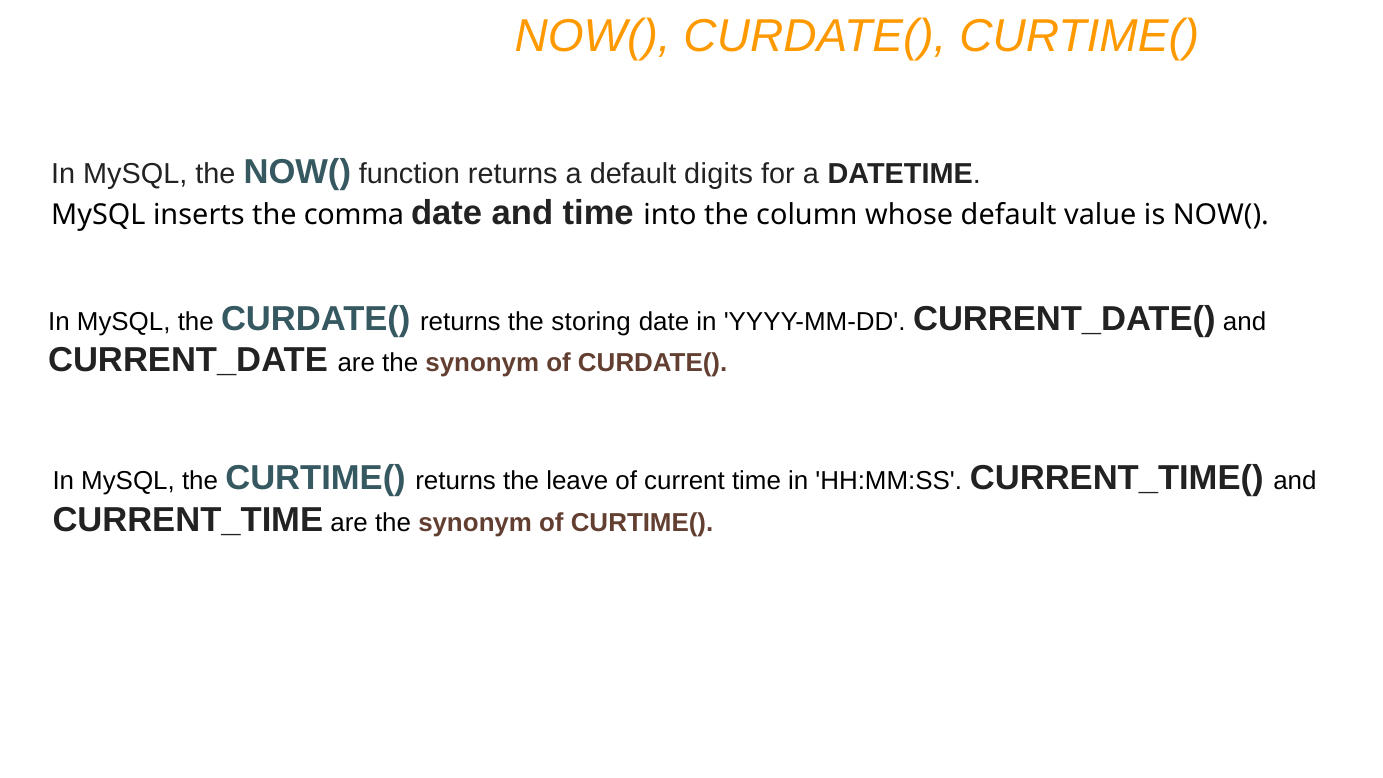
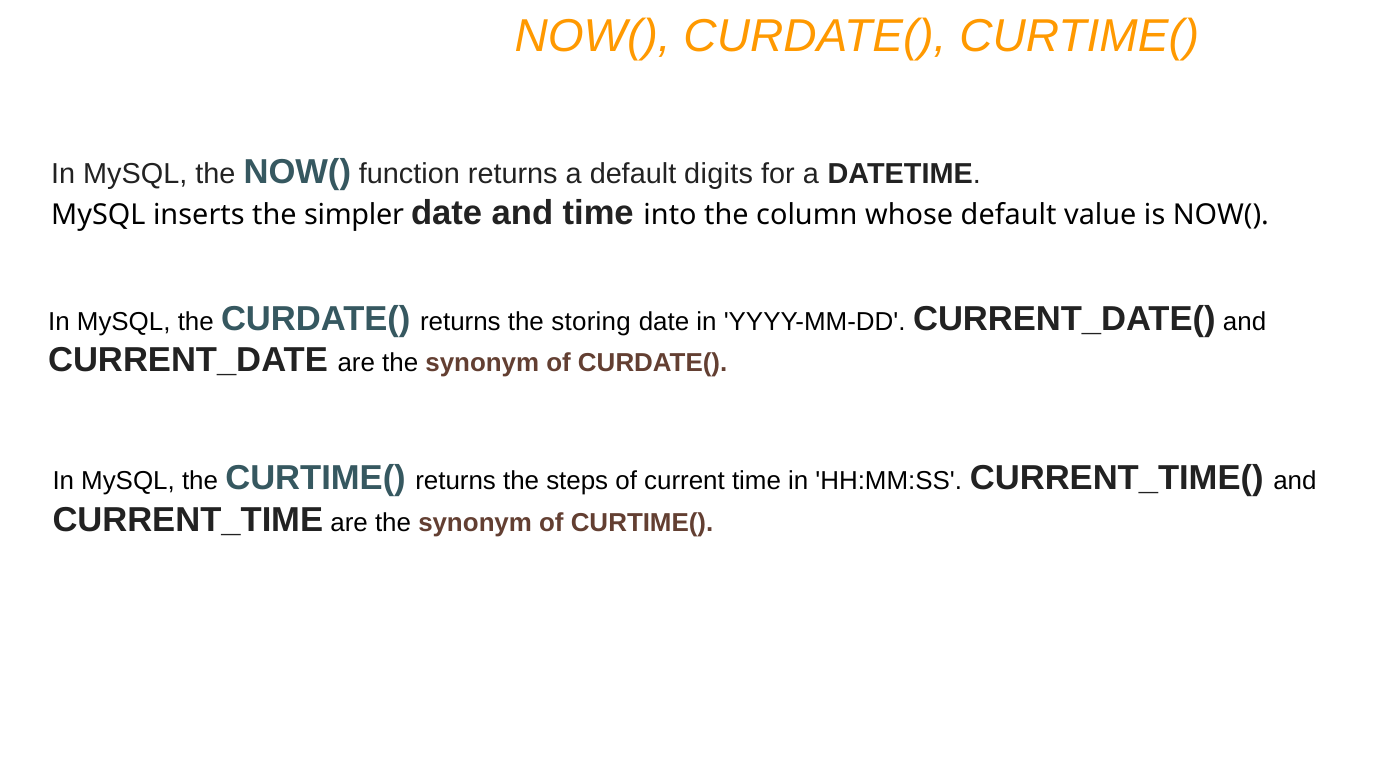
comma: comma -> simpler (354, 215)
leave: leave -> steps (577, 481)
